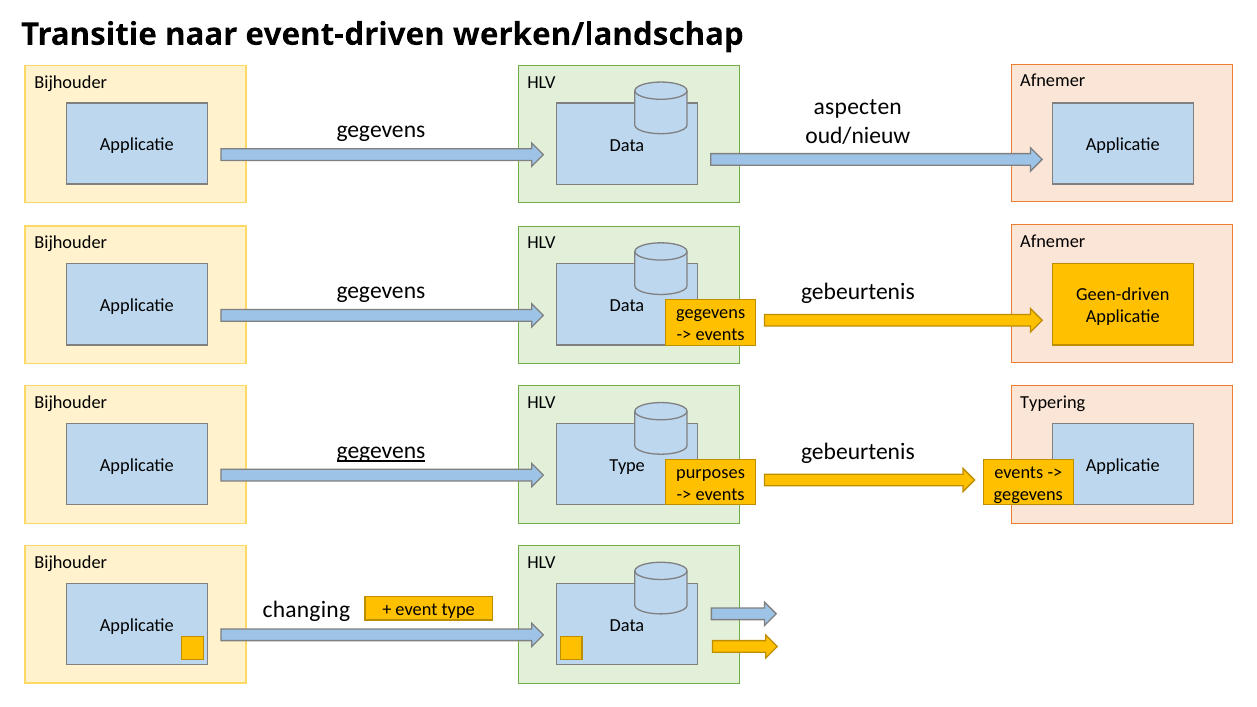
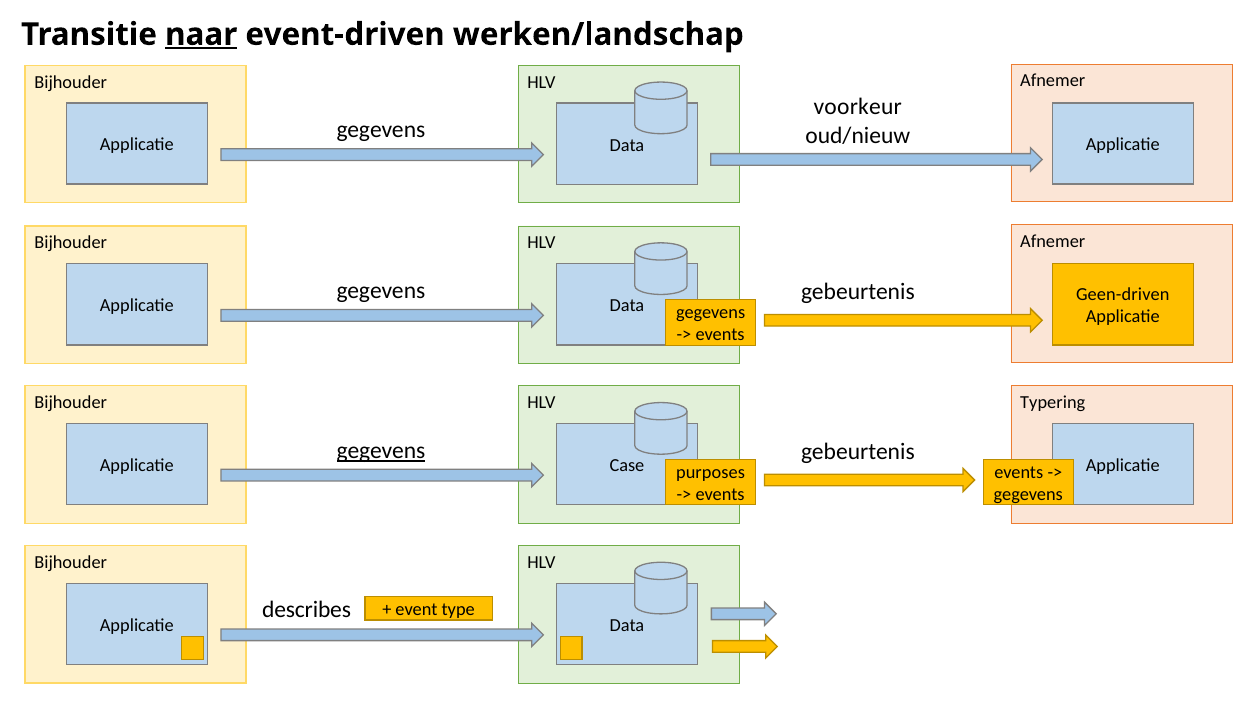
naar underline: none -> present (201, 34)
aspecten: aspecten -> voorkeur (858, 107)
Type: Type -> Case (627, 466)
changing: changing -> describes (307, 609)
